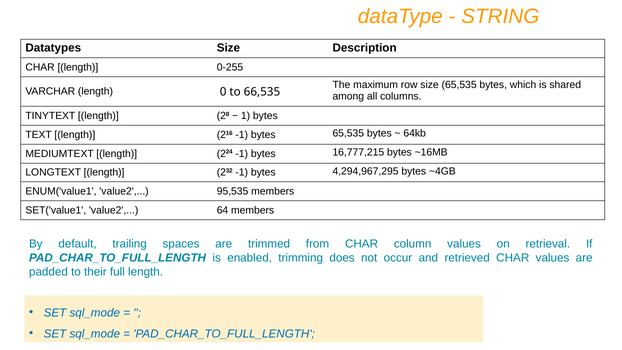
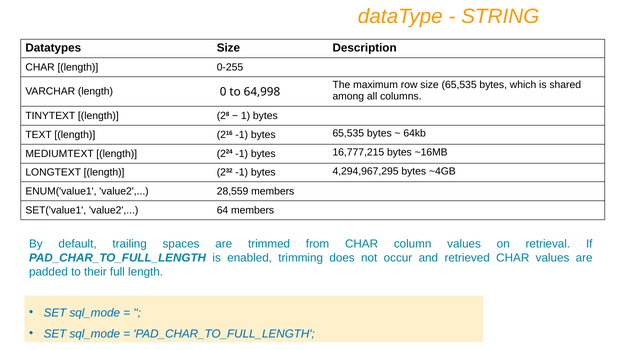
66,535: 66,535 -> 64,998 (262, 92)
95,535: 95,535 -> 28,559 (233, 191)
